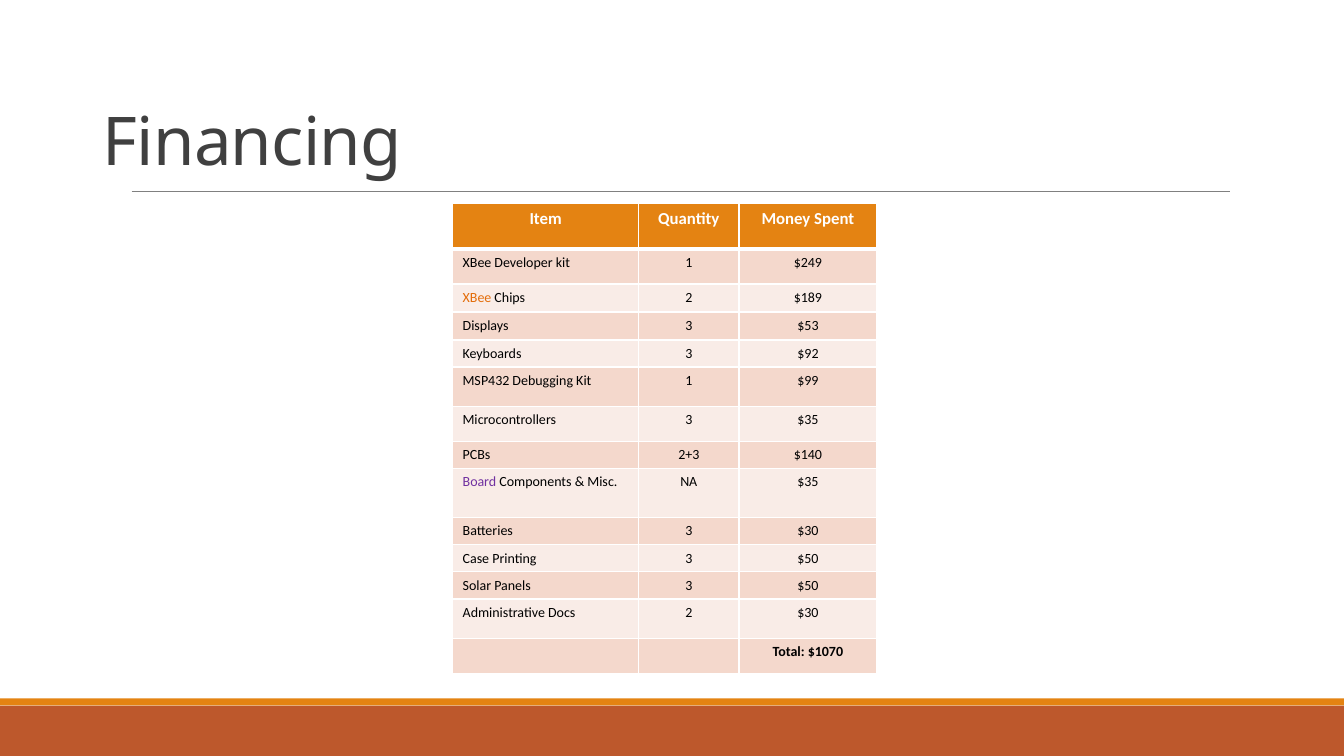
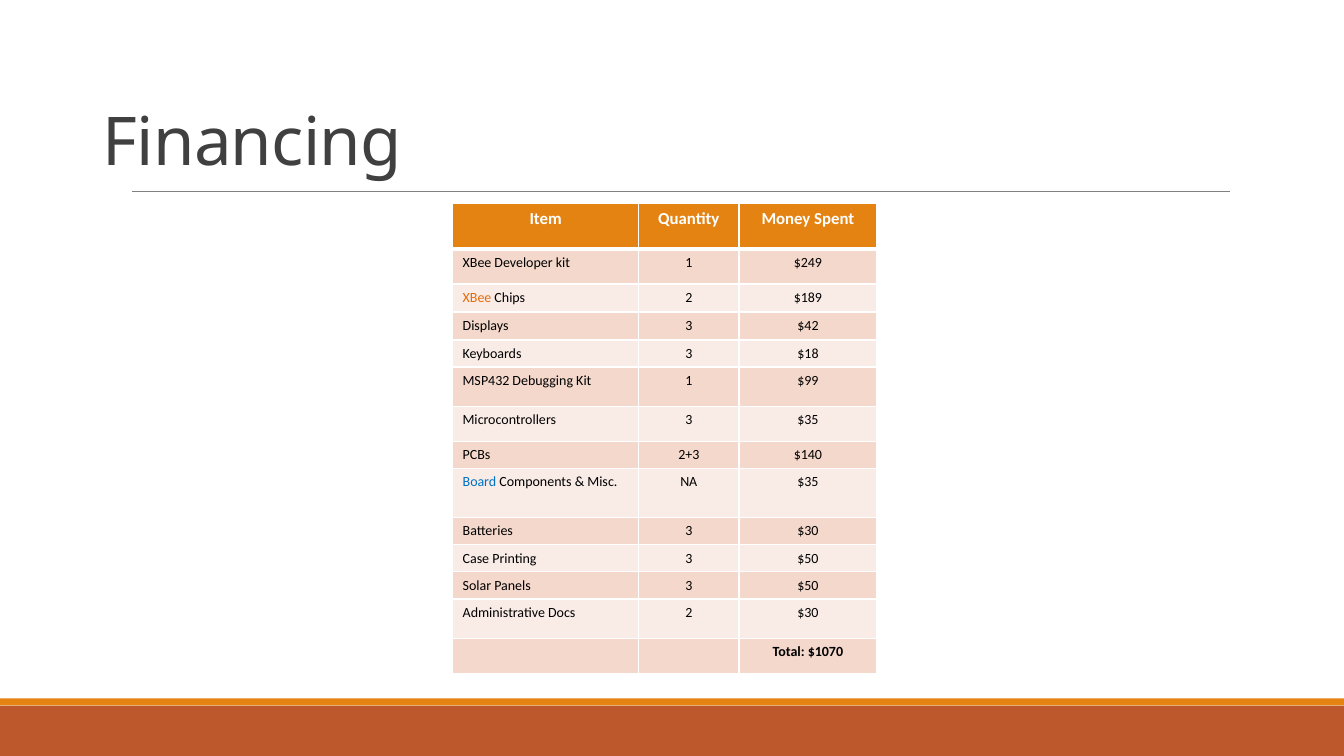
$53: $53 -> $42 (808, 326)
$92: $92 -> $18 (808, 354)
Board colour: purple -> blue (480, 482)
